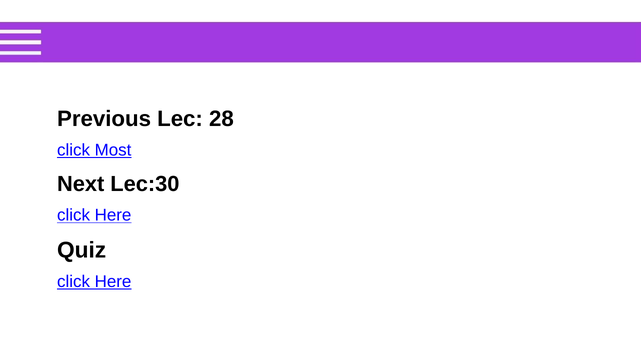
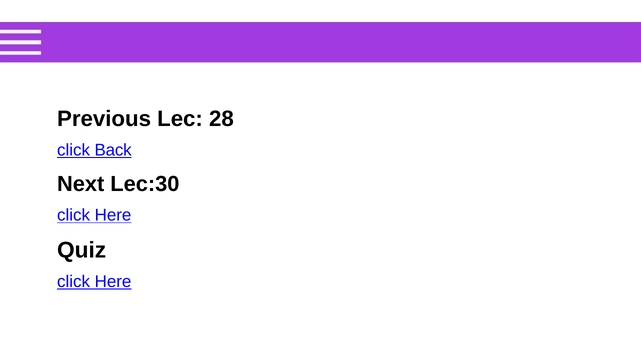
Most: Most -> Back (113, 150)
